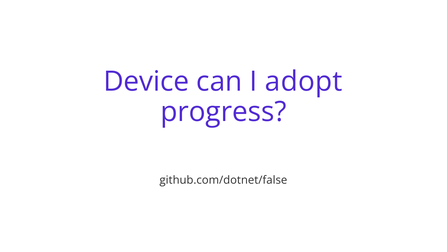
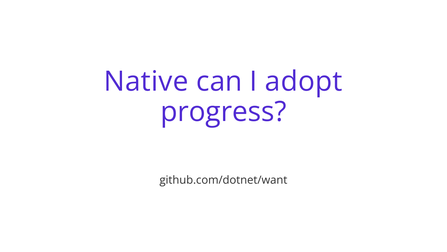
Device: Device -> Native (146, 82)
github.com/dotnet/false: github.com/dotnet/false -> github.com/dotnet/want (223, 180)
